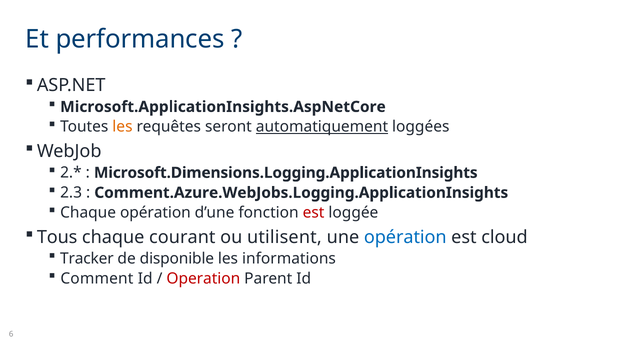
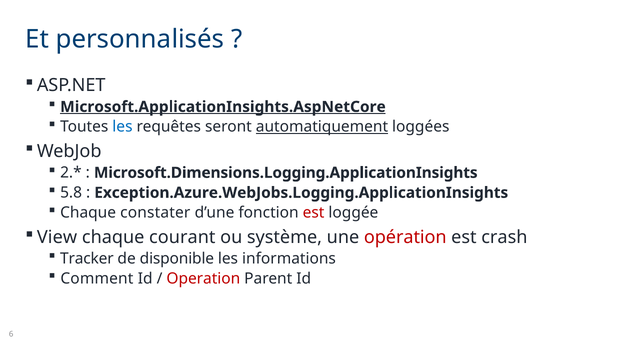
performances: performances -> personnalisés (140, 39)
Microsoft.ApplicationInsights.AspNetCore underline: none -> present (223, 107)
les colour: orange -> blue (122, 127)
2.3: 2.3 -> 5.8 (71, 193)
Comment.Azure.WebJobs.Logging.ApplicationInsights: Comment.Azure.WebJobs.Logging.ApplicationInsights -> Exception.Azure.WebJobs.Logging.ApplicationInsights (301, 193)
Chaque opération: opération -> constater (155, 213)
Tous: Tous -> View (57, 237)
utilisent: utilisent -> système (285, 237)
opération colour: blue -> red (405, 237)
cloud: cloud -> crash (504, 237)
